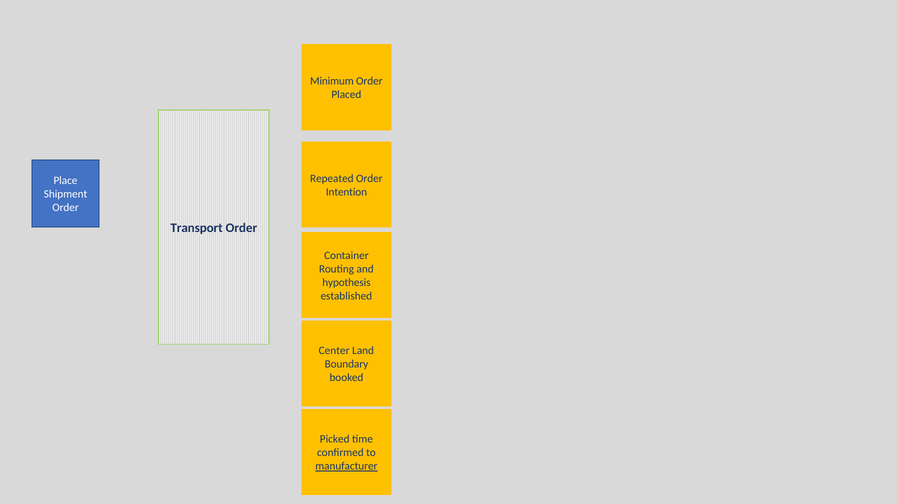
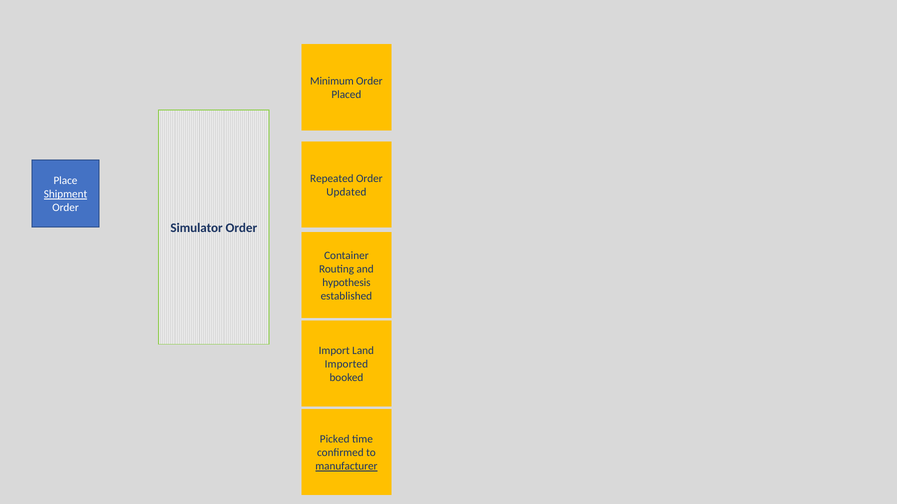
Intention: Intention -> Updated (346, 192)
Shipment underline: none -> present (66, 194)
Transport: Transport -> Simulator (197, 228)
Center: Center -> Import (334, 351)
Boundary: Boundary -> Imported (346, 365)
